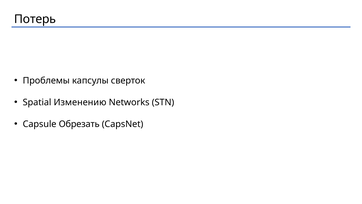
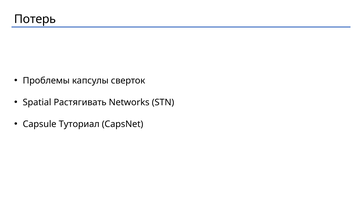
Изменению: Изменению -> Растягивать (80, 102)
Обрезать: Обрезать -> Туториал (79, 124)
